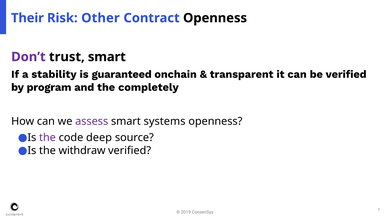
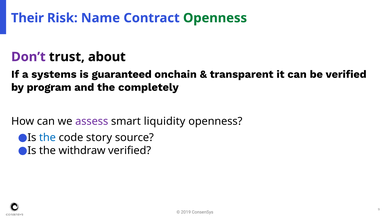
Other: Other -> Name (101, 18)
Openness colour: black -> green (215, 18)
trust smart: smart -> about (107, 57)
stability: stability -> systems (54, 74)
systems: systems -> liquidity (165, 121)
the colour: purple -> blue (47, 138)
deep: deep -> story (99, 138)
